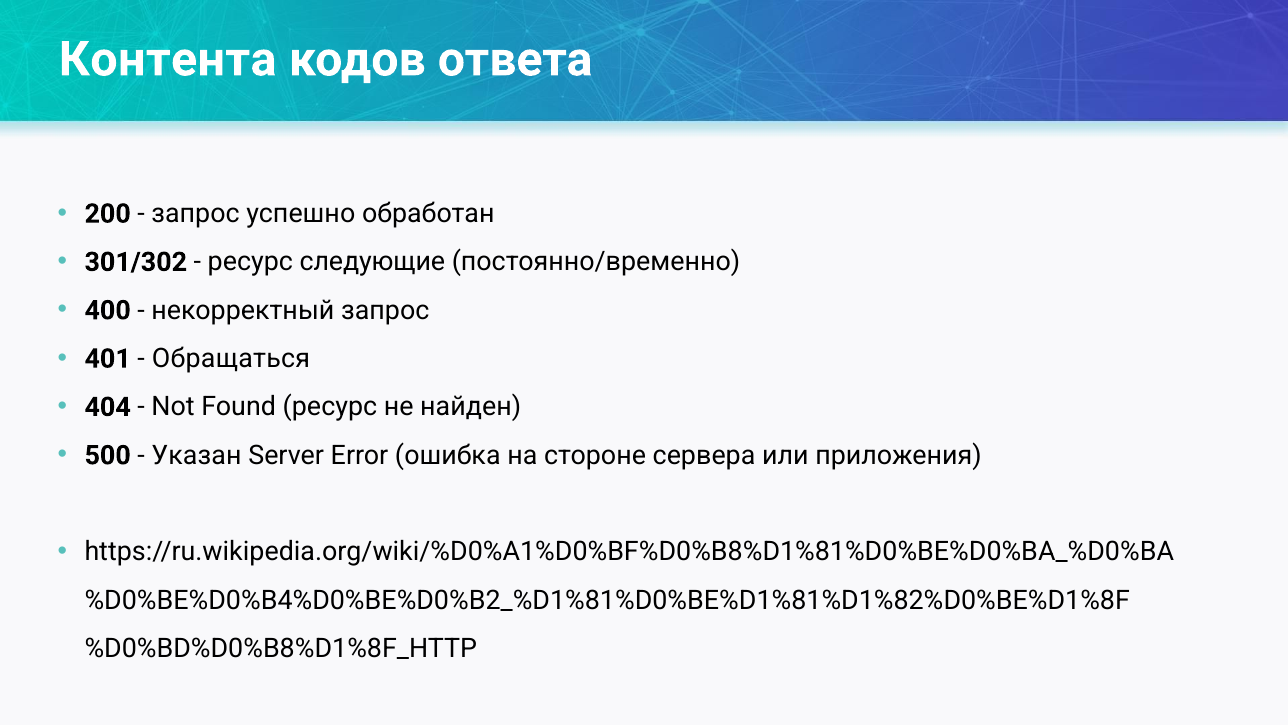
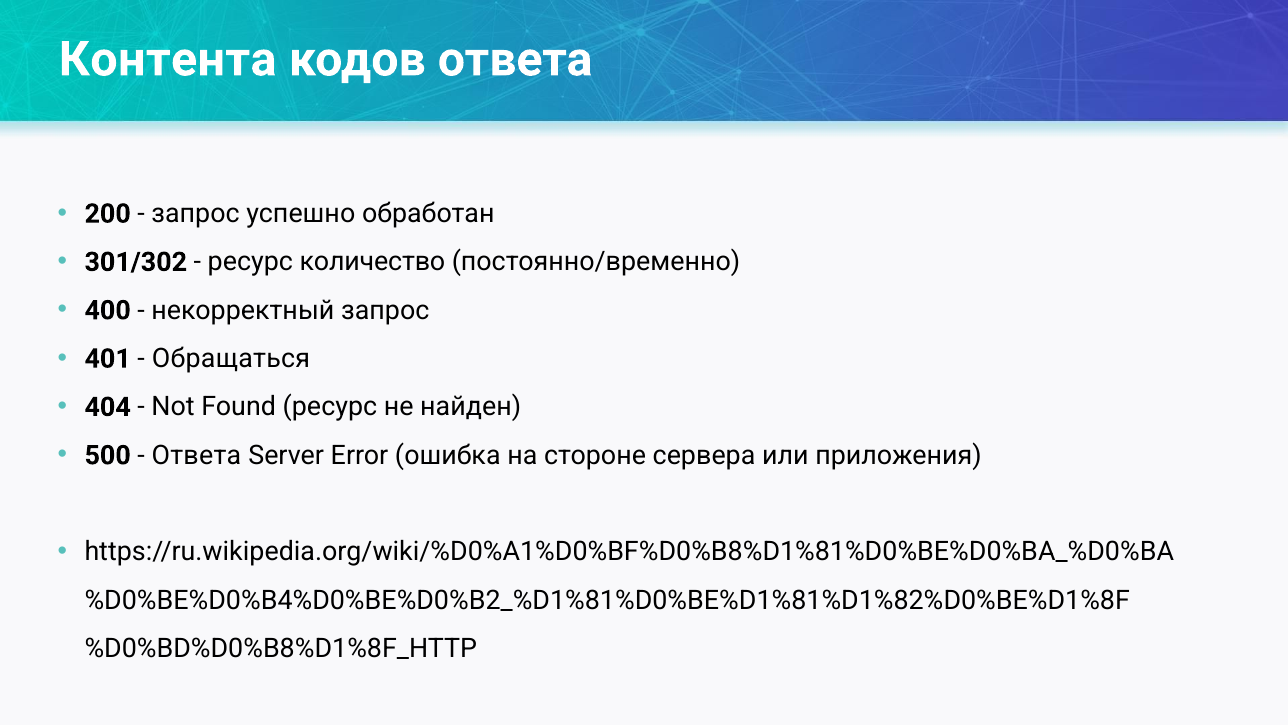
следующие: следующие -> количество (372, 262)
Указан: Указан -> Ответа (196, 455)
